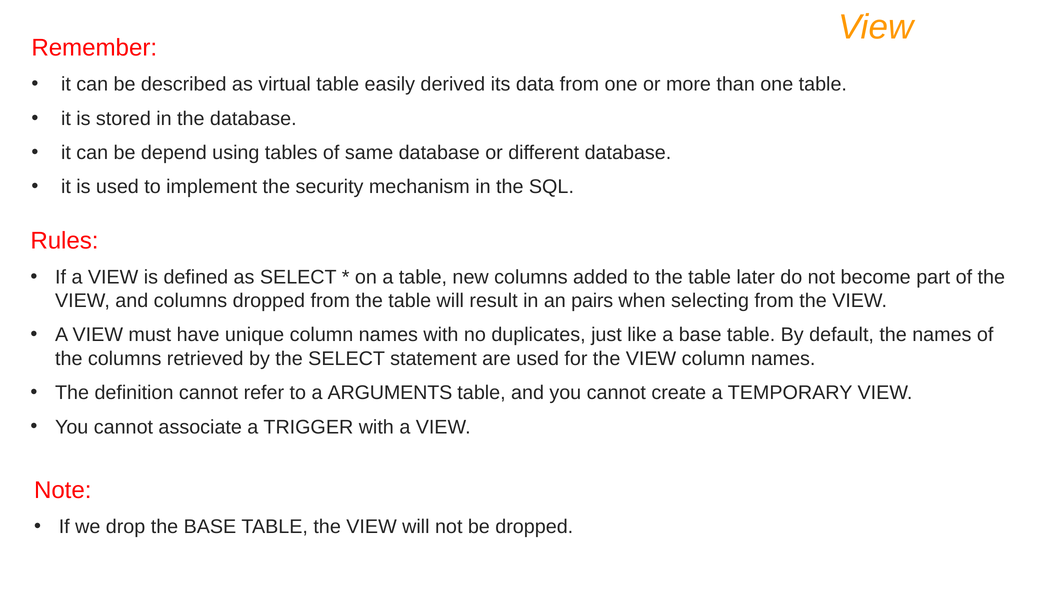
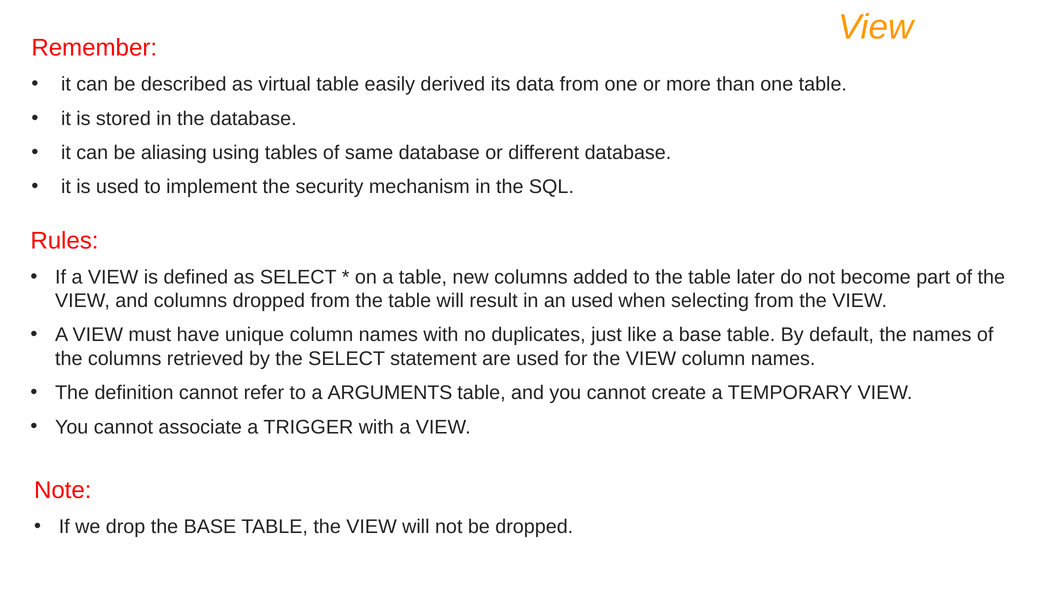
depend: depend -> aliasing (174, 153)
an pairs: pairs -> used (592, 301)
